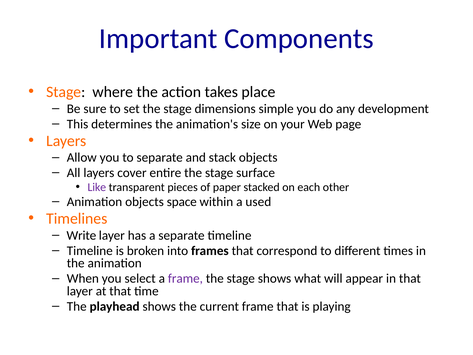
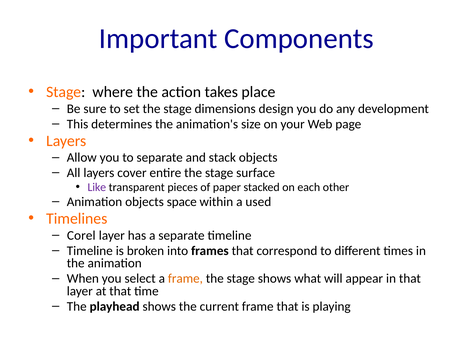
simple: simple -> design (276, 109)
Write: Write -> Corel (81, 235)
frame colour: purple -> orange (185, 278)
